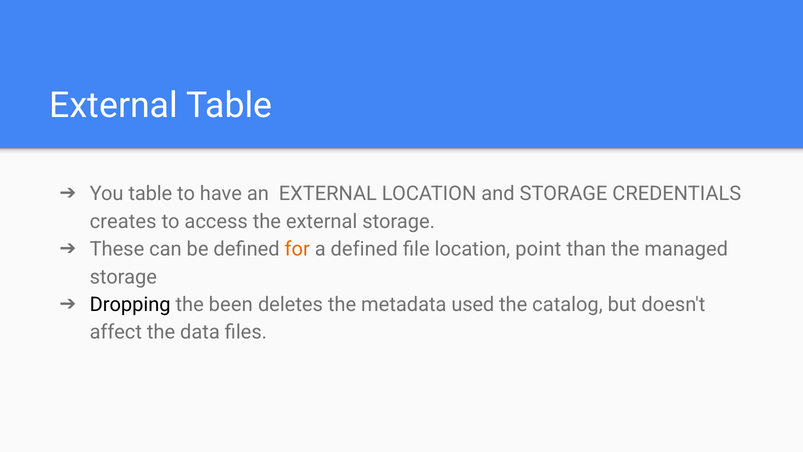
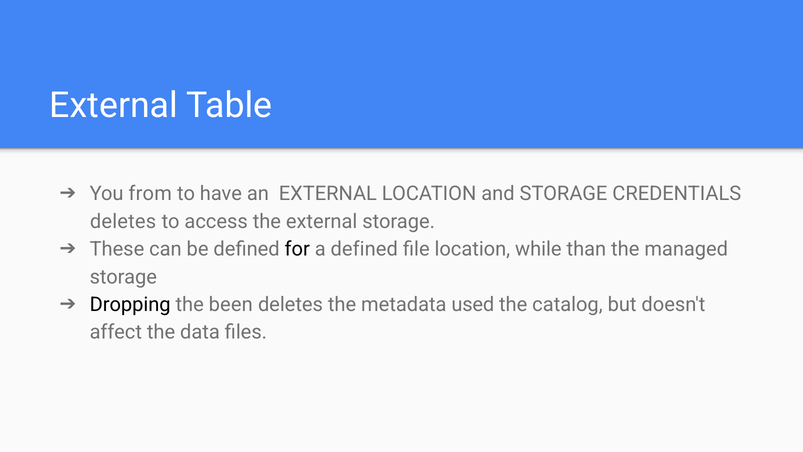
You table: table -> from (150, 194)
creates: creates -> deletes (123, 221)
for colour: orange -> black (297, 249)
point: point -> while (538, 249)
